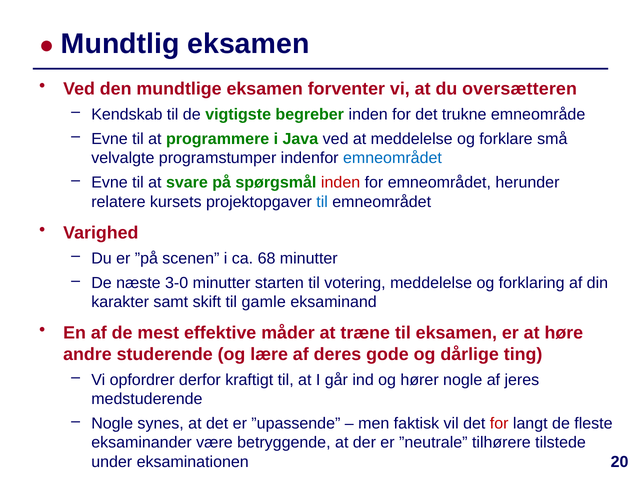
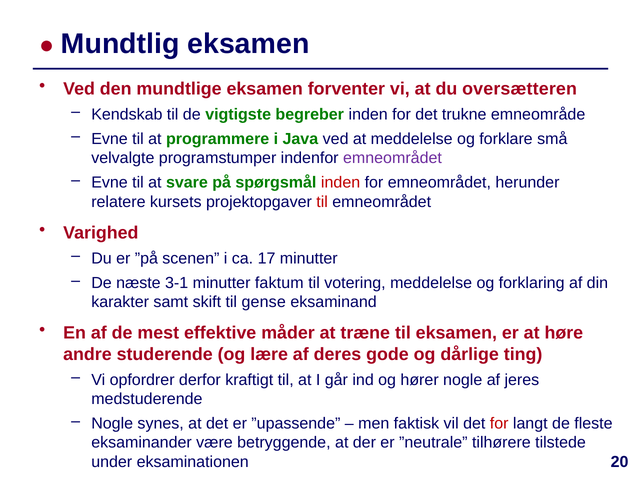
emneområdet colour: blue -> purple (392, 158)
til colour: blue -> red (322, 202)
68: 68 -> 17 (267, 259)
3-0: 3-0 -> 3-1 (177, 283)
starten: starten -> faktum (279, 283)
gamle: gamle -> gense (264, 303)
